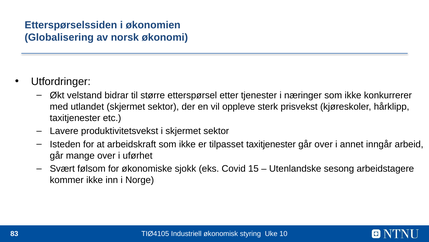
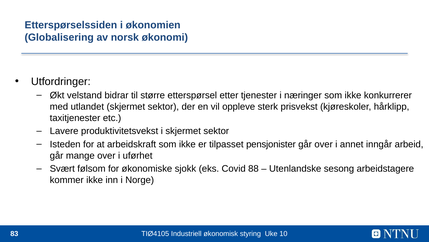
tilpasset taxitjenester: taxitjenester -> pensjonister (271, 144)
15: 15 -> 88 (253, 168)
